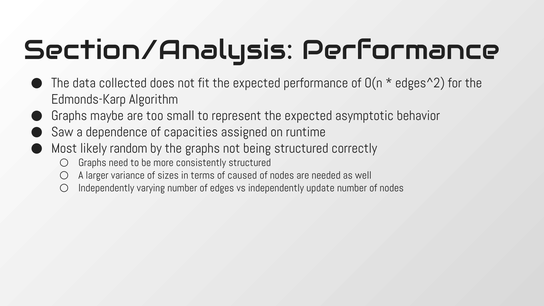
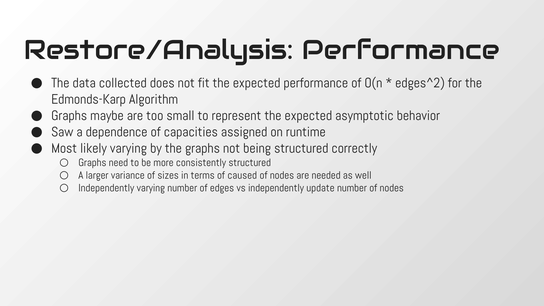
Section/Analysis: Section/Analysis -> Restore/Analysis (159, 50)
likely random: random -> varying (128, 148)
